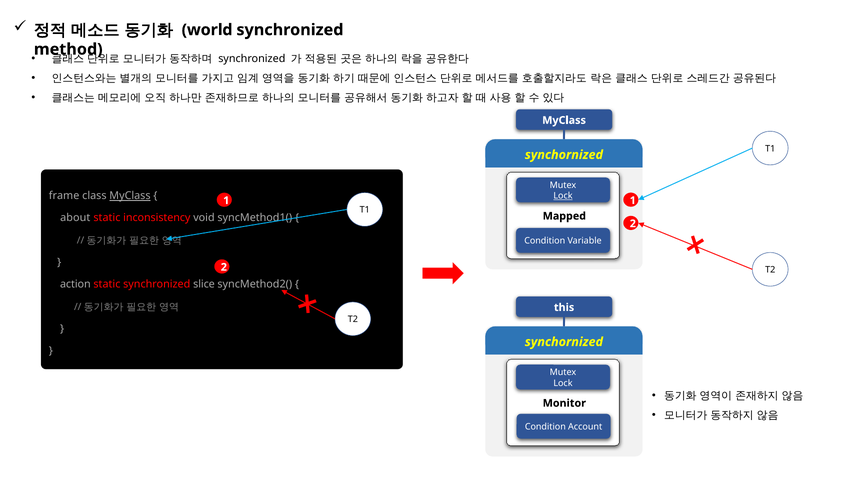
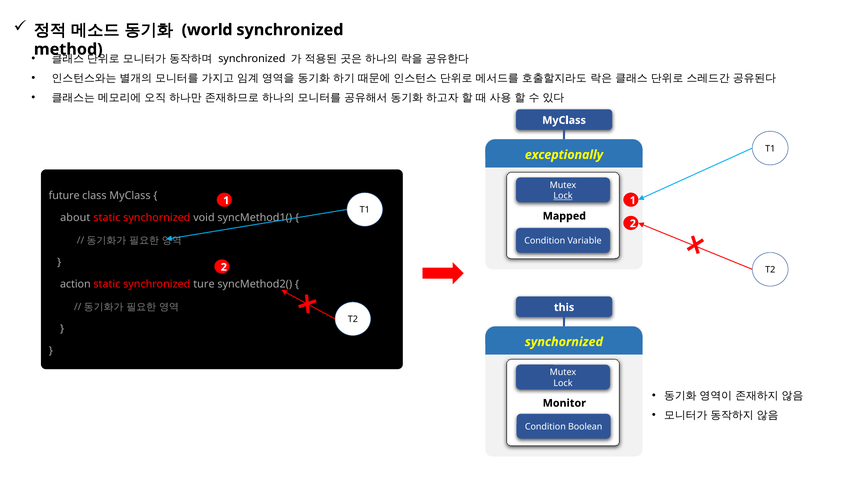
synchornized: synchornized -> exceptionally (564, 155)
frame: frame -> future (64, 196)
MyClass underline: present -> none (130, 196)
static inconsistency: inconsistency -> synchornized (157, 218)
slice: slice -> ture (204, 284)
Account: Account -> Boolean (585, 427)
